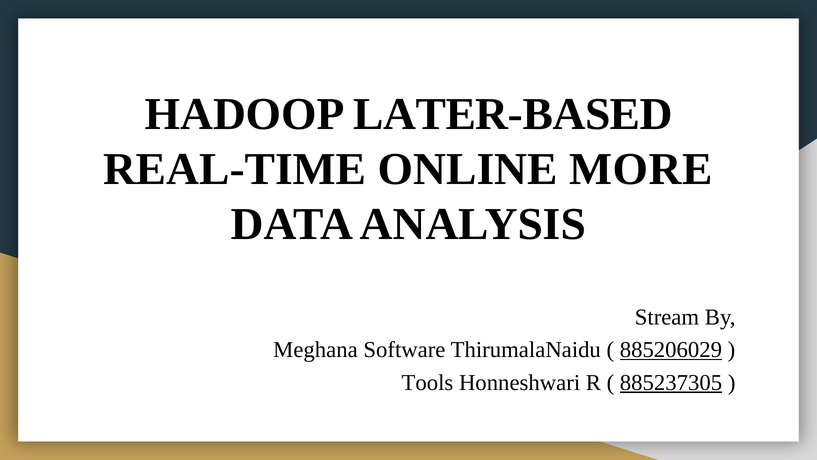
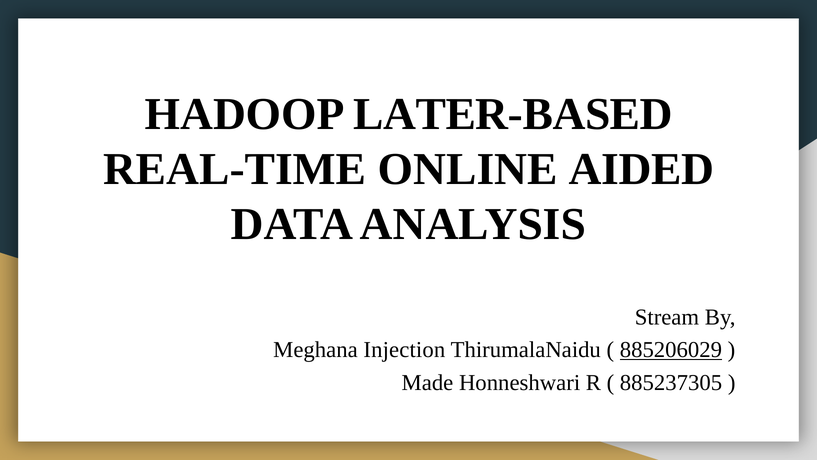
MORE: MORE -> AIDED (641, 169)
Software: Software -> Injection (404, 349)
Tools: Tools -> Made (427, 382)
885237305 underline: present -> none (671, 382)
